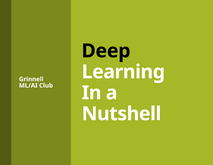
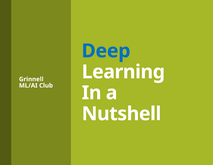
Deep colour: black -> blue (106, 51)
